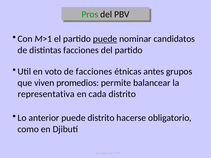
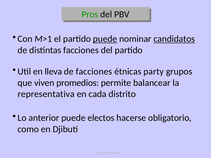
candidatos underline: none -> present (174, 39)
voto: voto -> lleva (53, 72)
antes: antes -> party (154, 72)
puede distrito: distrito -> electos (101, 118)
